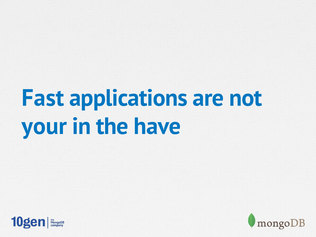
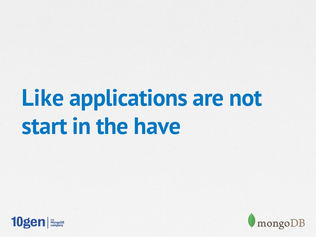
Fast: Fast -> Like (43, 98)
your: your -> start (44, 126)
